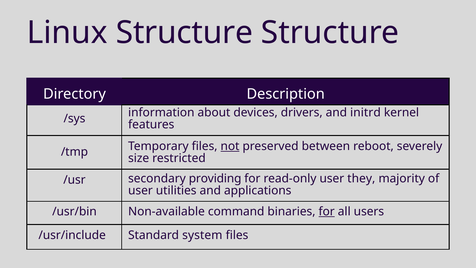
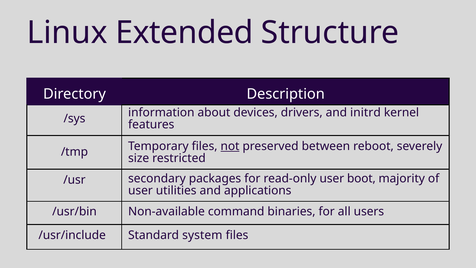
Linux Structure: Structure -> Extended (184, 33)
providing: providing -> packages (215, 179)
they: they -> boot (361, 179)
for underline: present -> none (327, 211)
